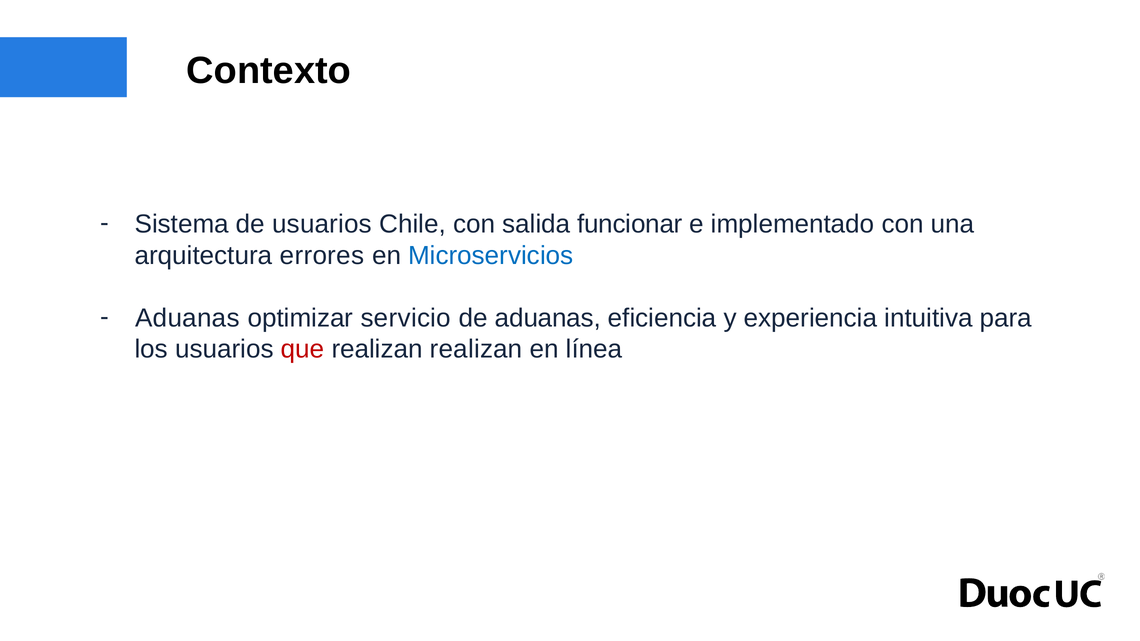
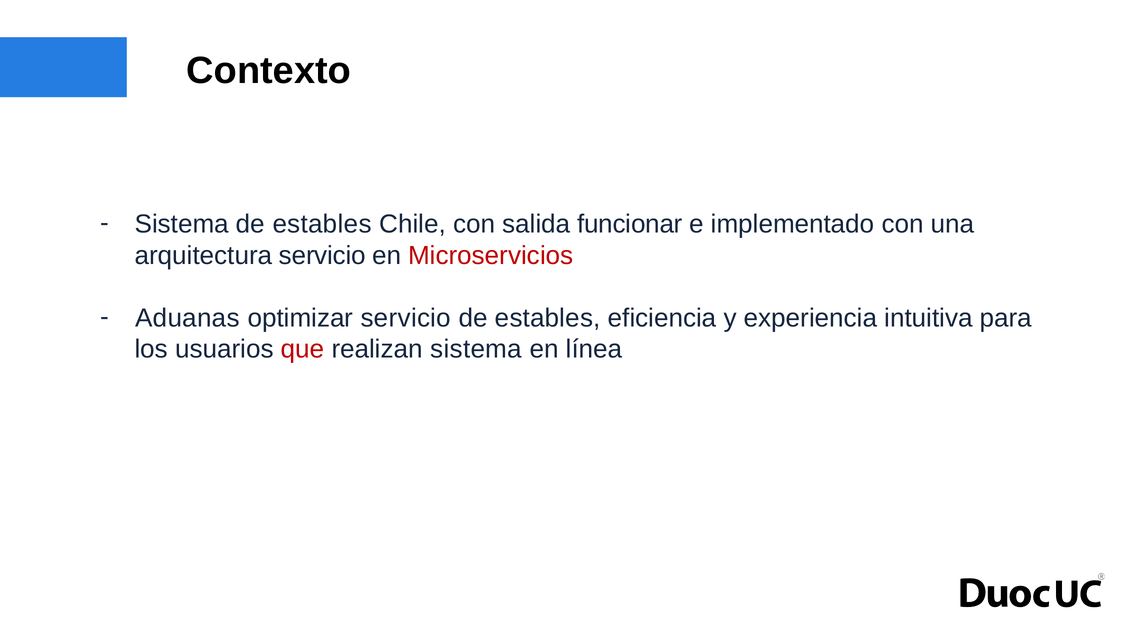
Sistema de usuarios: usuarios -> estables (322, 224)
arquitectura errores: errores -> servicio (322, 255)
Microservicios colour: blue -> red (491, 255)
aduanas: aduanas -> estables (548, 318)
realizan realizan: realizan -> sistema (476, 350)
